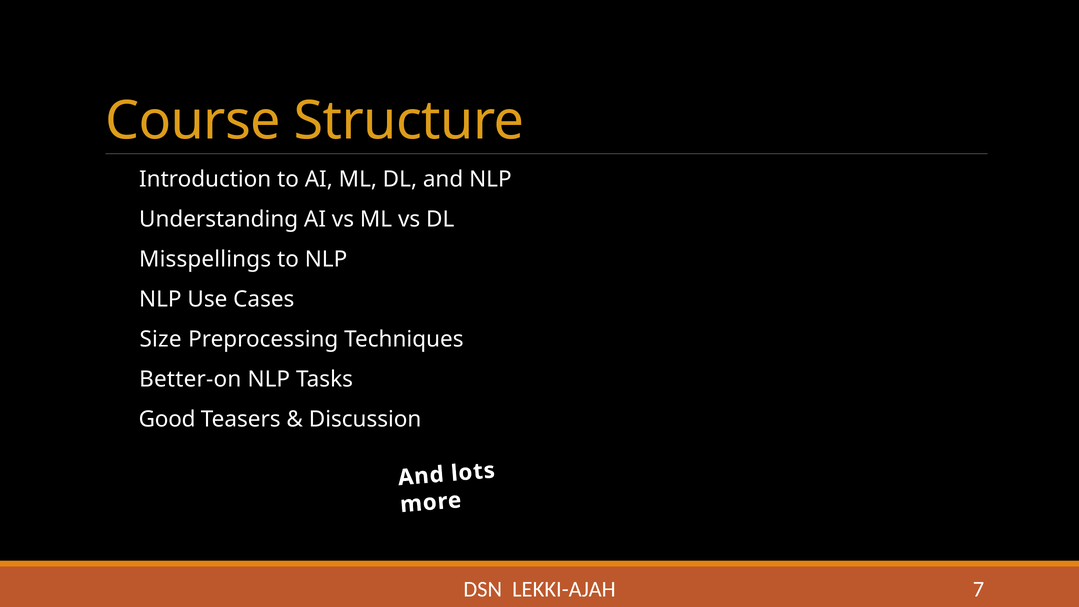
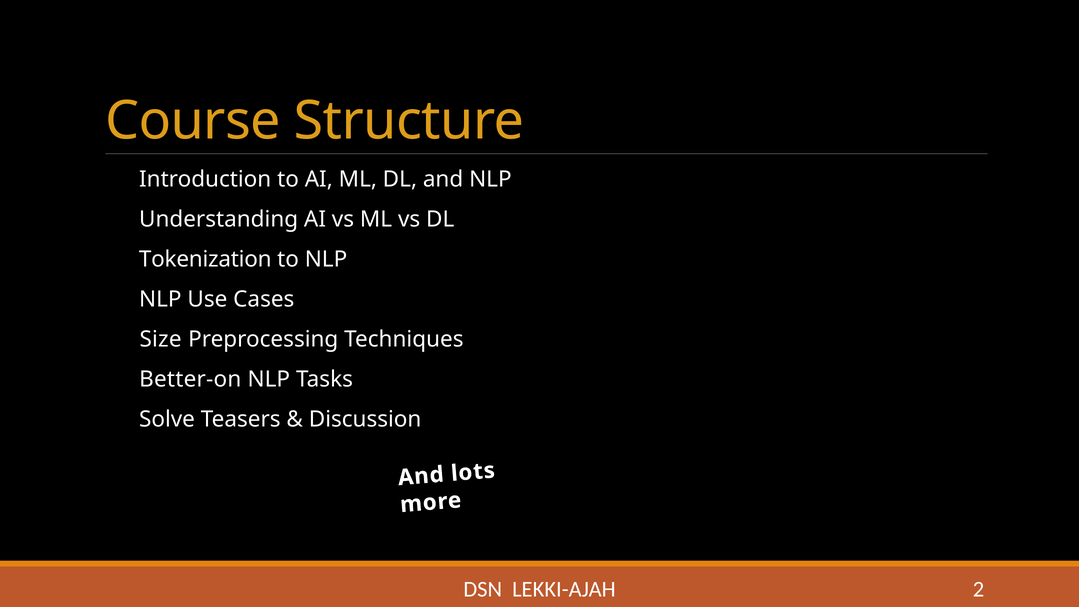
Misspellings: Misspellings -> Tokenization (205, 259)
Good: Good -> Solve (167, 420)
7: 7 -> 2 (979, 589)
